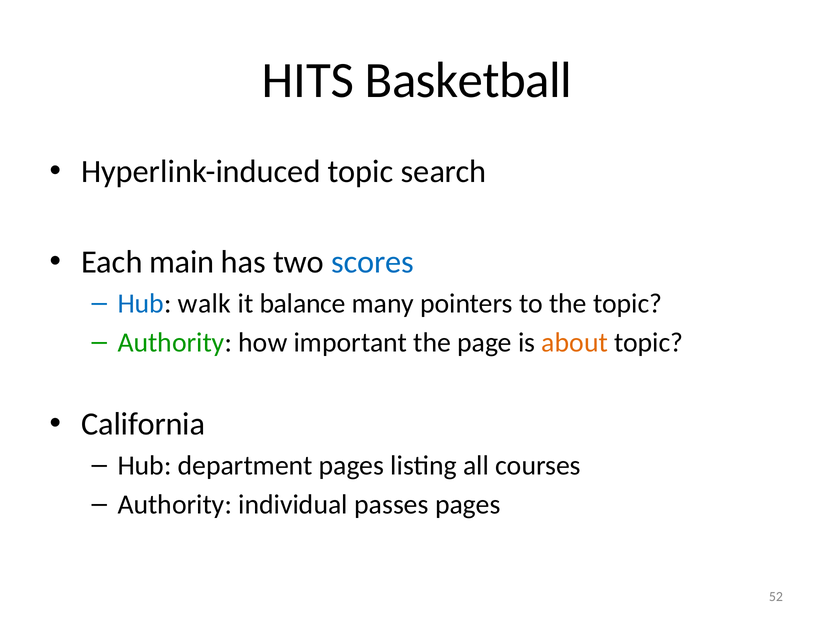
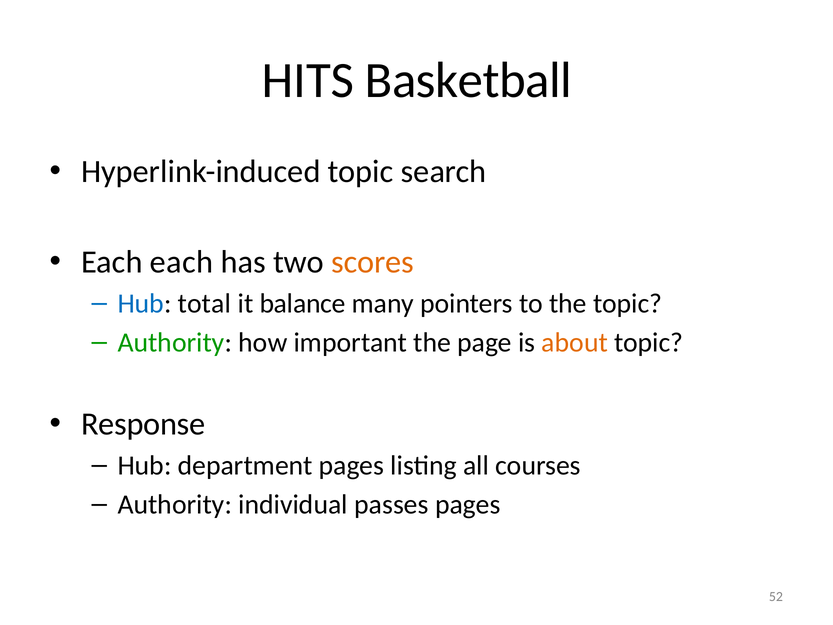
Each main: main -> each (181, 262)
scores colour: blue -> orange (372, 262)
walk: walk -> total (205, 303)
California: California -> Response (143, 424)
